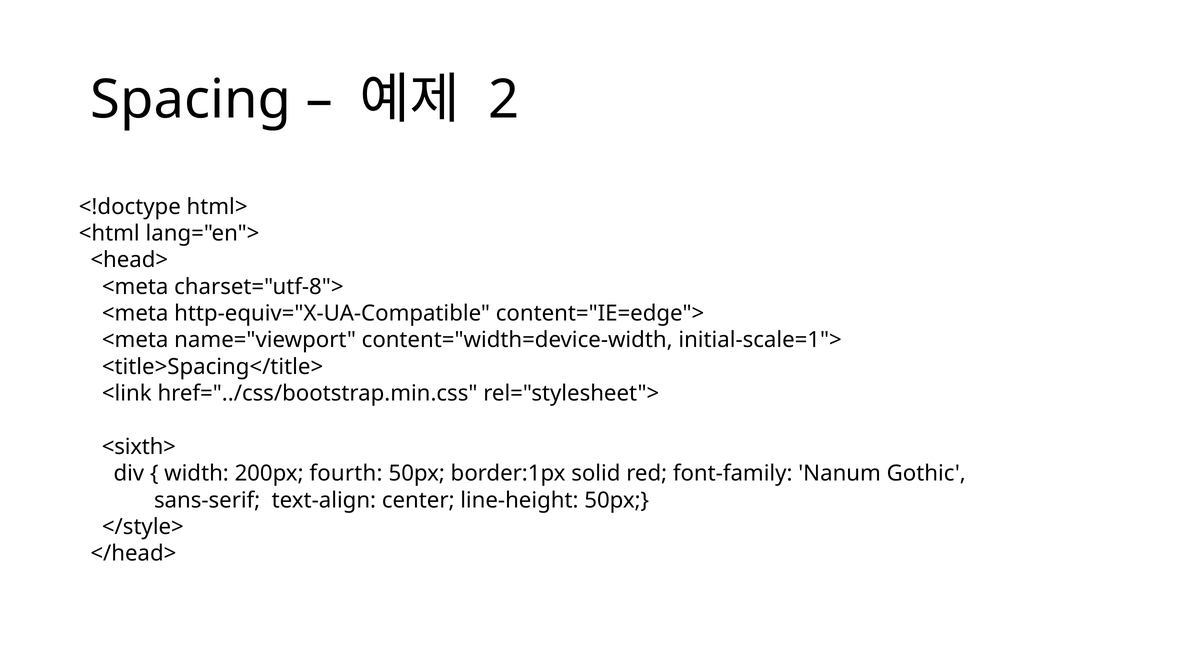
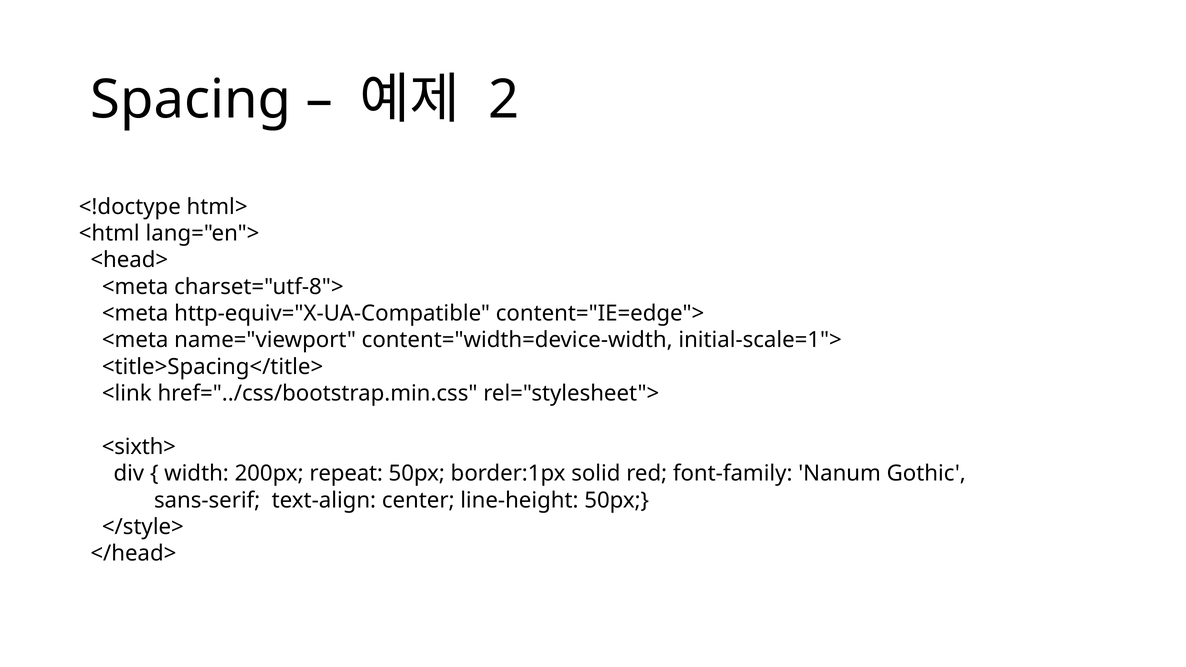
fourth: fourth -> repeat (346, 474)
